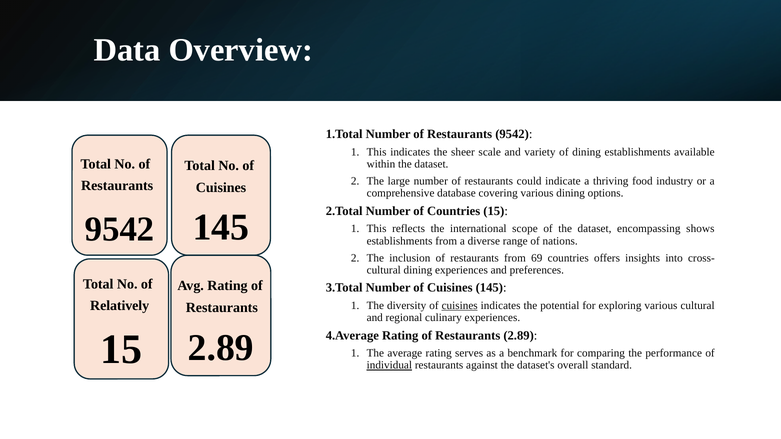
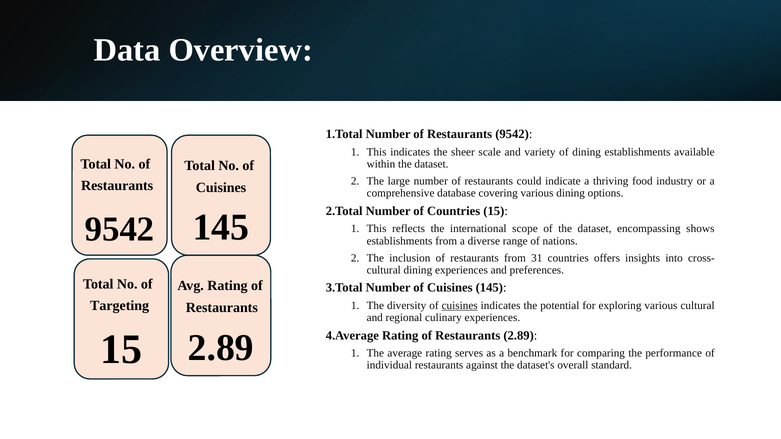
69: 69 -> 31 (537, 258)
Relatively: Relatively -> Targeting (120, 306)
individual underline: present -> none (389, 366)
